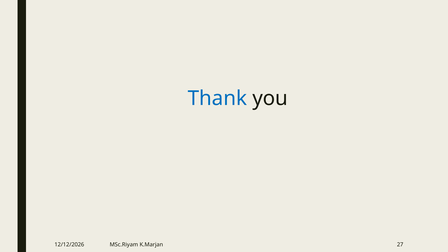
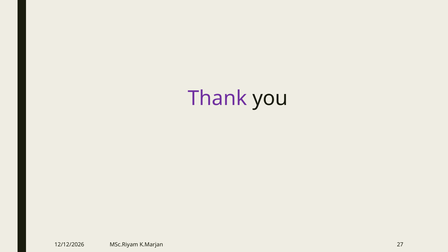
Thank colour: blue -> purple (217, 98)
